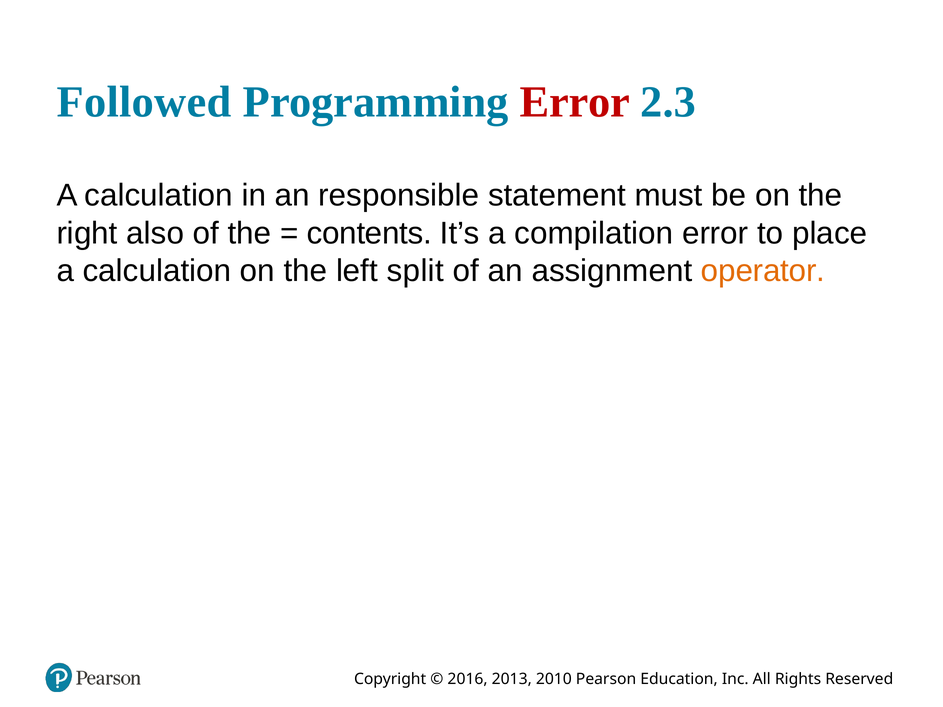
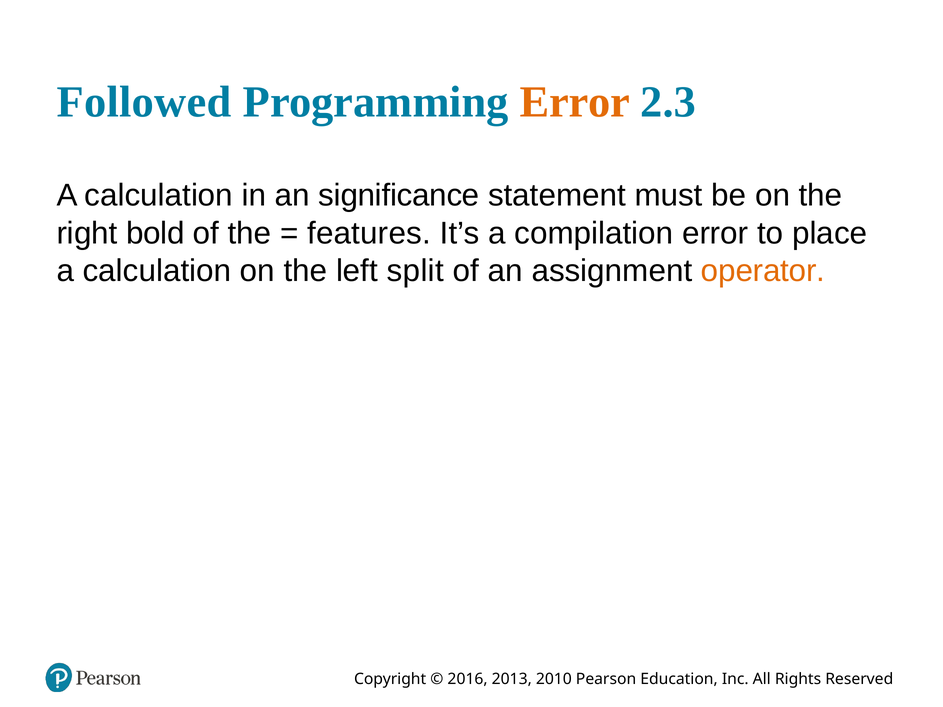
Error colour: red -> orange (575, 102)
responsible: responsible -> significance (399, 196)
also: also -> bold (155, 233)
contents: contents -> features (369, 233)
